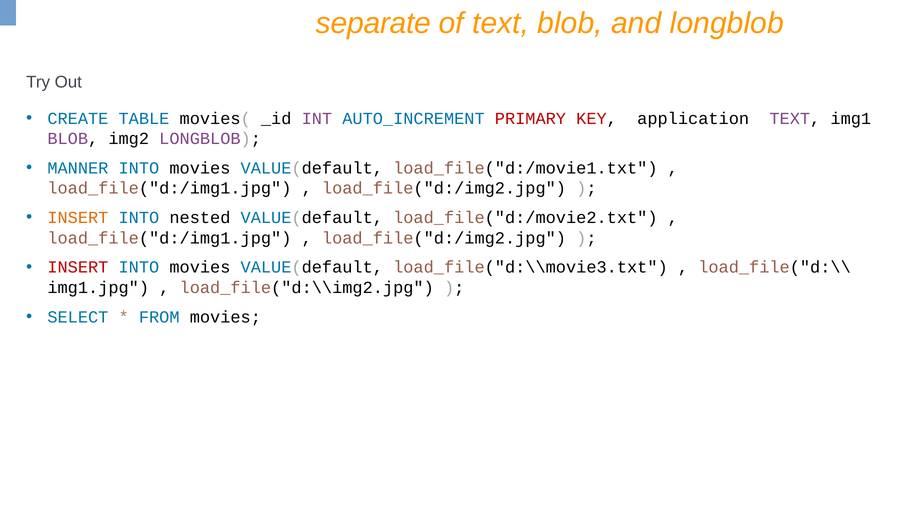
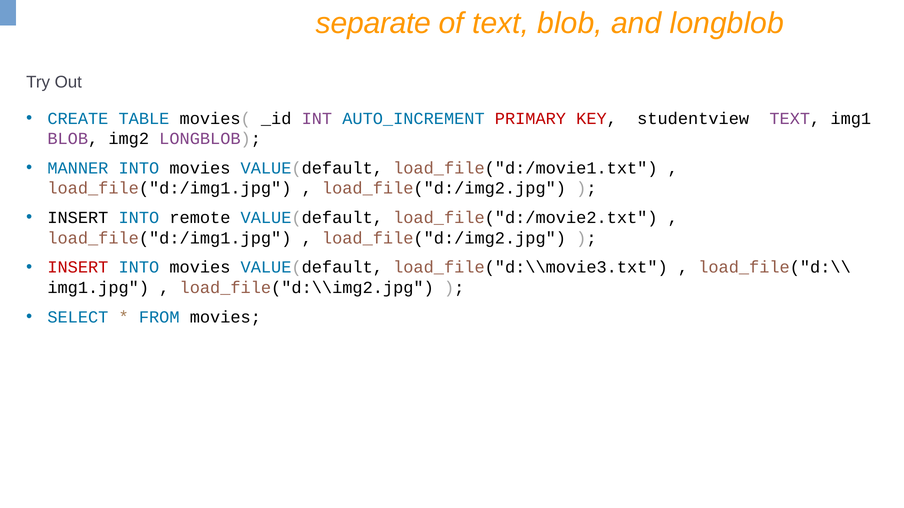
application: application -> studentview (693, 119)
INSERT colour: orange -> black (78, 218)
nested: nested -> remote (200, 218)
